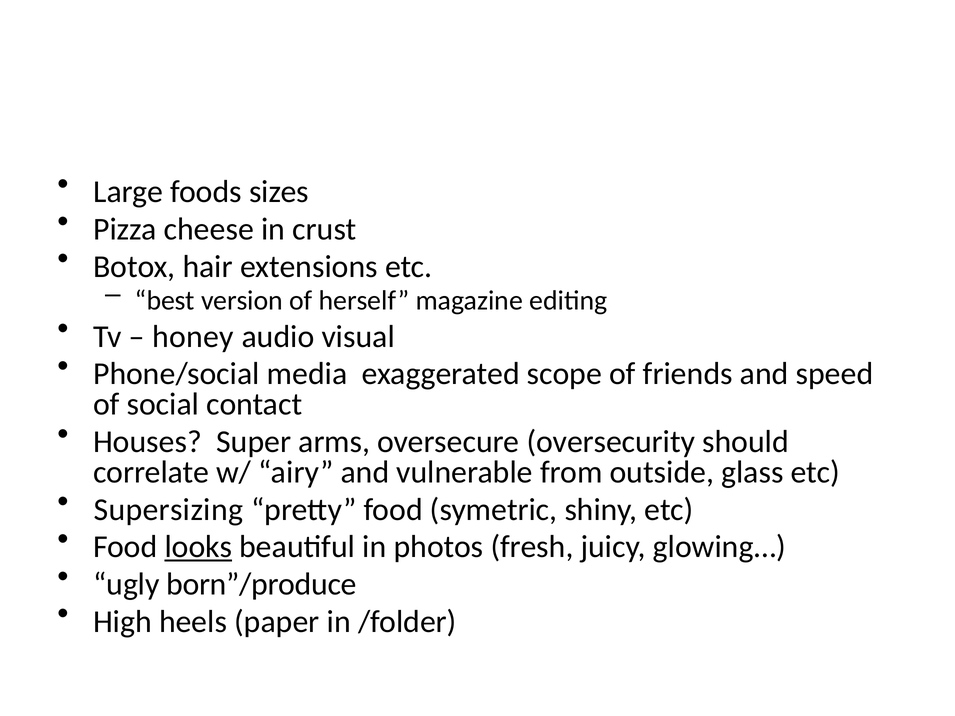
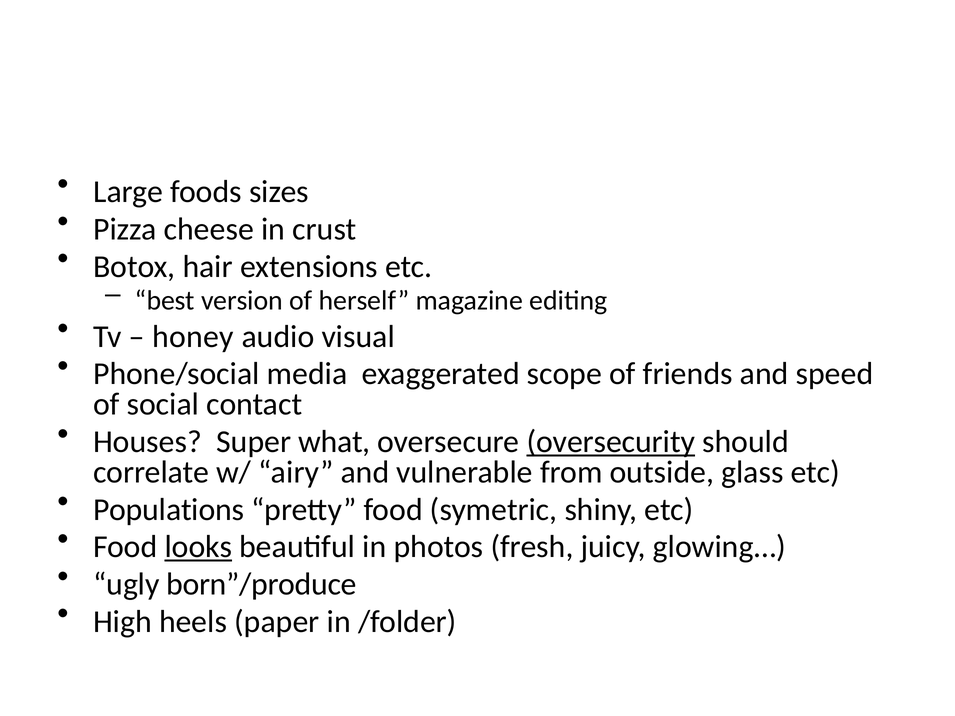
arms: arms -> what (334, 442)
oversecurity underline: none -> present (611, 442)
Supersizing: Supersizing -> Populations (169, 510)
